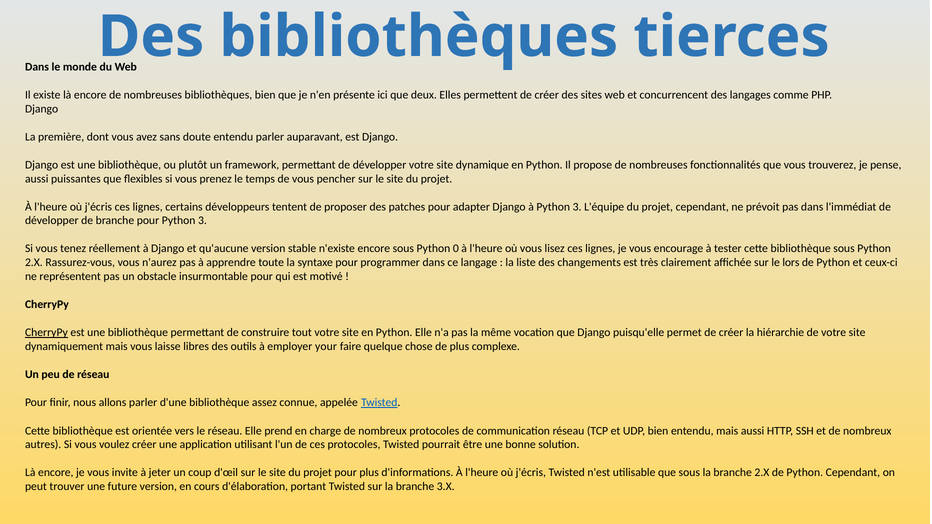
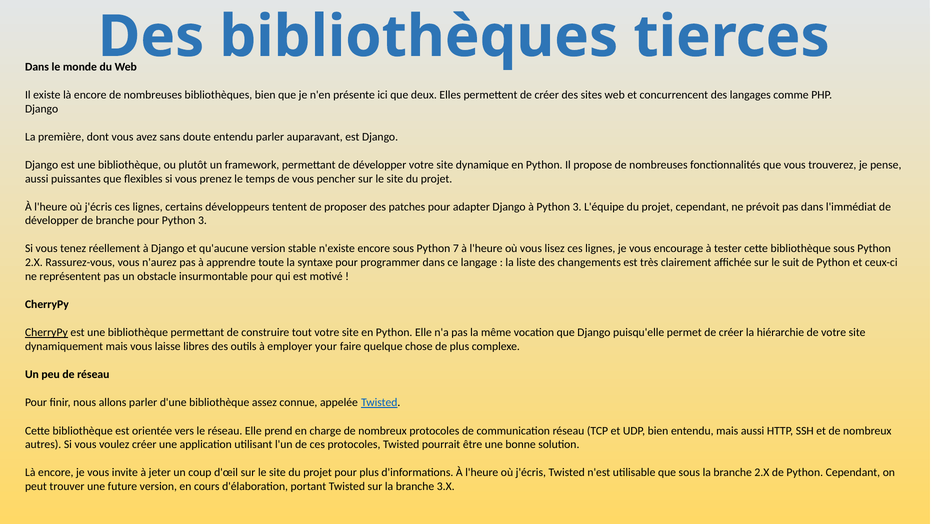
0: 0 -> 7 (456, 249)
lors: lors -> suit (791, 263)
